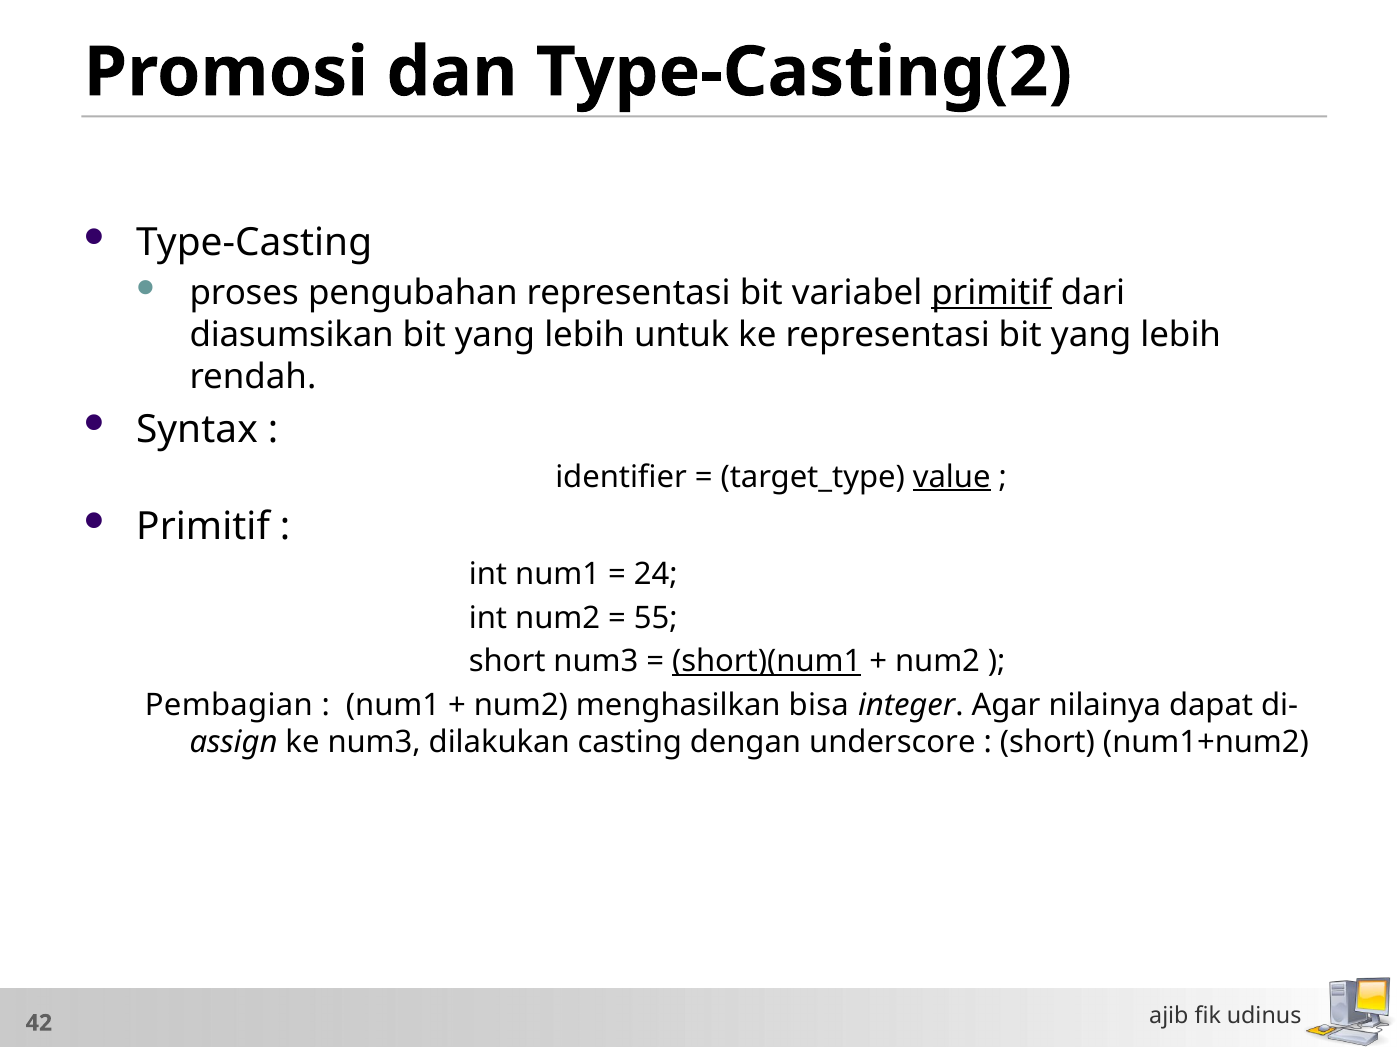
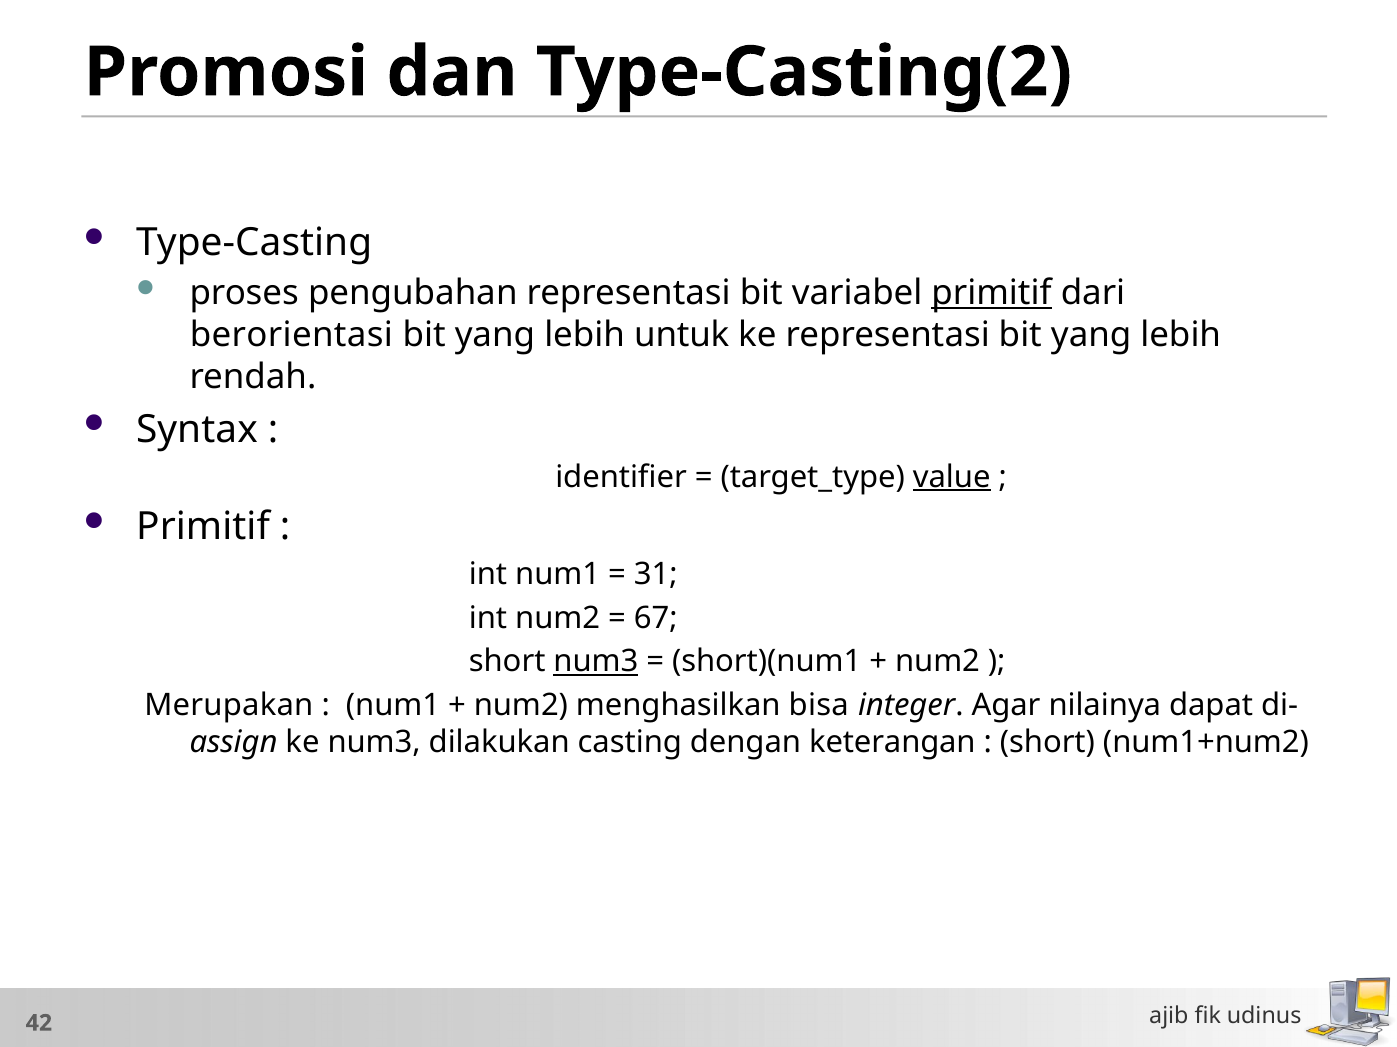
diasumsikan: diasumsikan -> berorientasi (291, 335)
24: 24 -> 31 (656, 575)
55: 55 -> 67 (656, 618)
num3 underline: none -> present (596, 662)
short)(num1 underline: present -> none (767, 662)
Pembagian: Pembagian -> Merupakan (229, 705)
underscore: underscore -> keterangan (892, 743)
